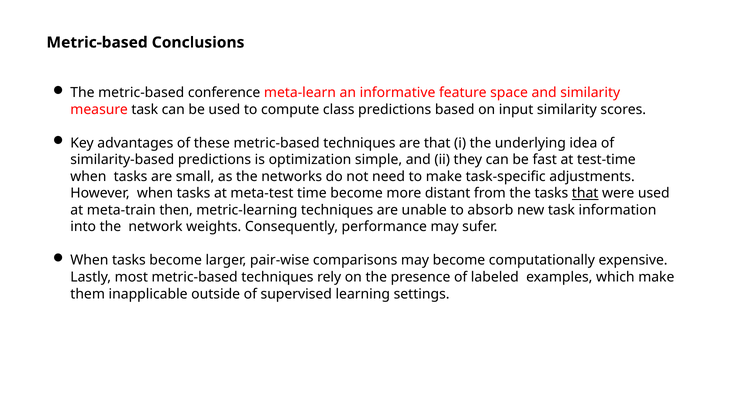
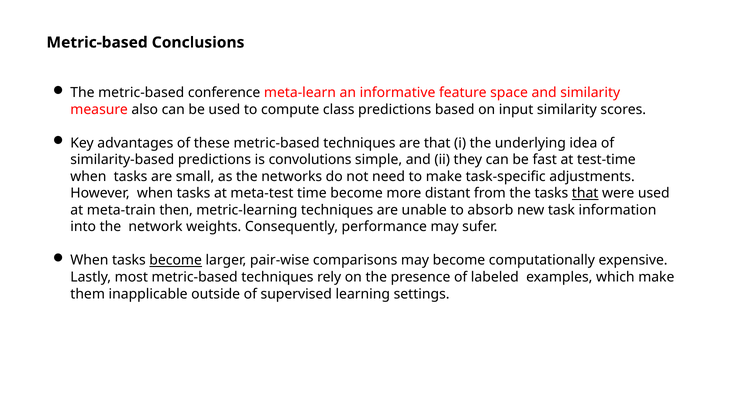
measure task: task -> also (145, 110)
optimization: optimization -> convolutions (310, 160)
become underline: none -> present (176, 260)
